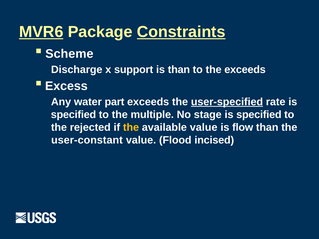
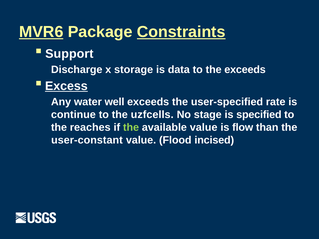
Scheme: Scheme -> Support (69, 54)
support: support -> storage (134, 70)
is than: than -> data (179, 70)
Excess underline: none -> present (66, 86)
part: part -> well (115, 102)
user-specified underline: present -> none (227, 102)
specified: specified -> continue (73, 115)
multiple: multiple -> uzfcells (152, 115)
rejected: rejected -> reaches (90, 127)
the colour: yellow -> light green (131, 127)
